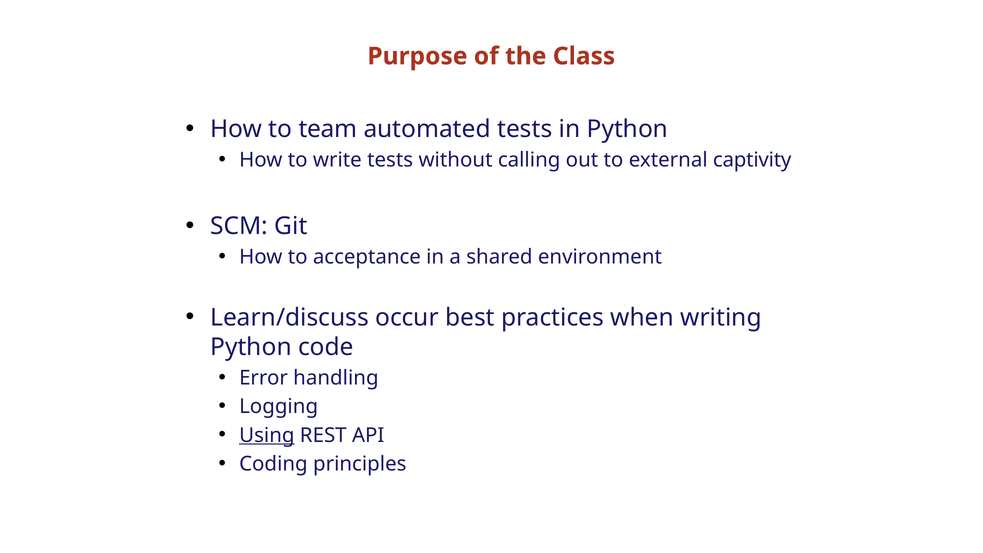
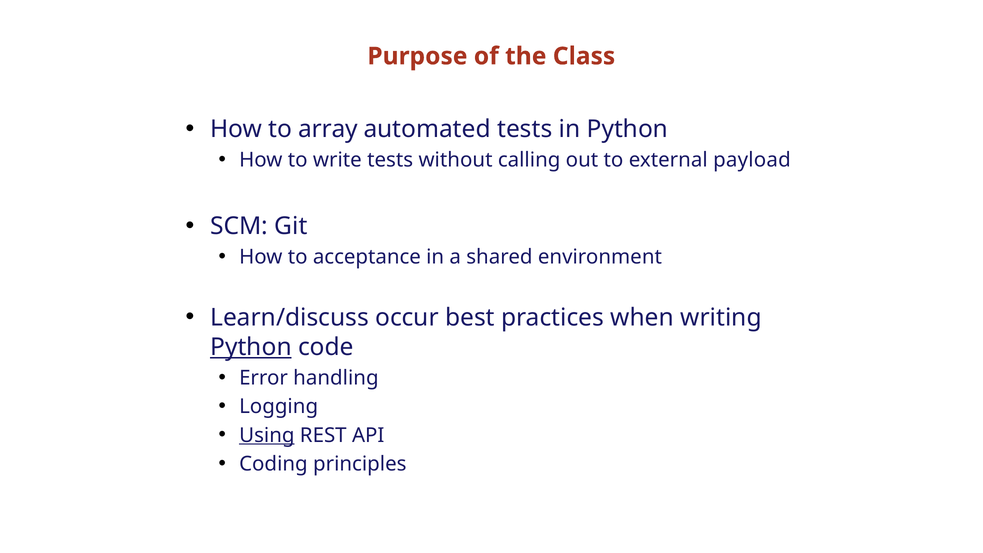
team: team -> array (328, 129)
captivity: captivity -> payload (752, 160)
Python underline: none -> present (251, 347)
